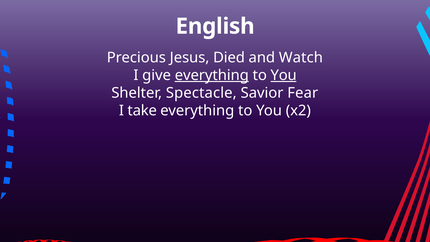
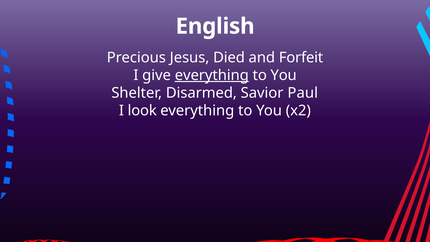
Watch: Watch -> Forfeit (301, 57)
You underline: present -> none (284, 75)
Spectacle: Spectacle -> Disarmed (201, 93)
Fear: Fear -> Paul (303, 93)
take: take -> look (142, 111)
